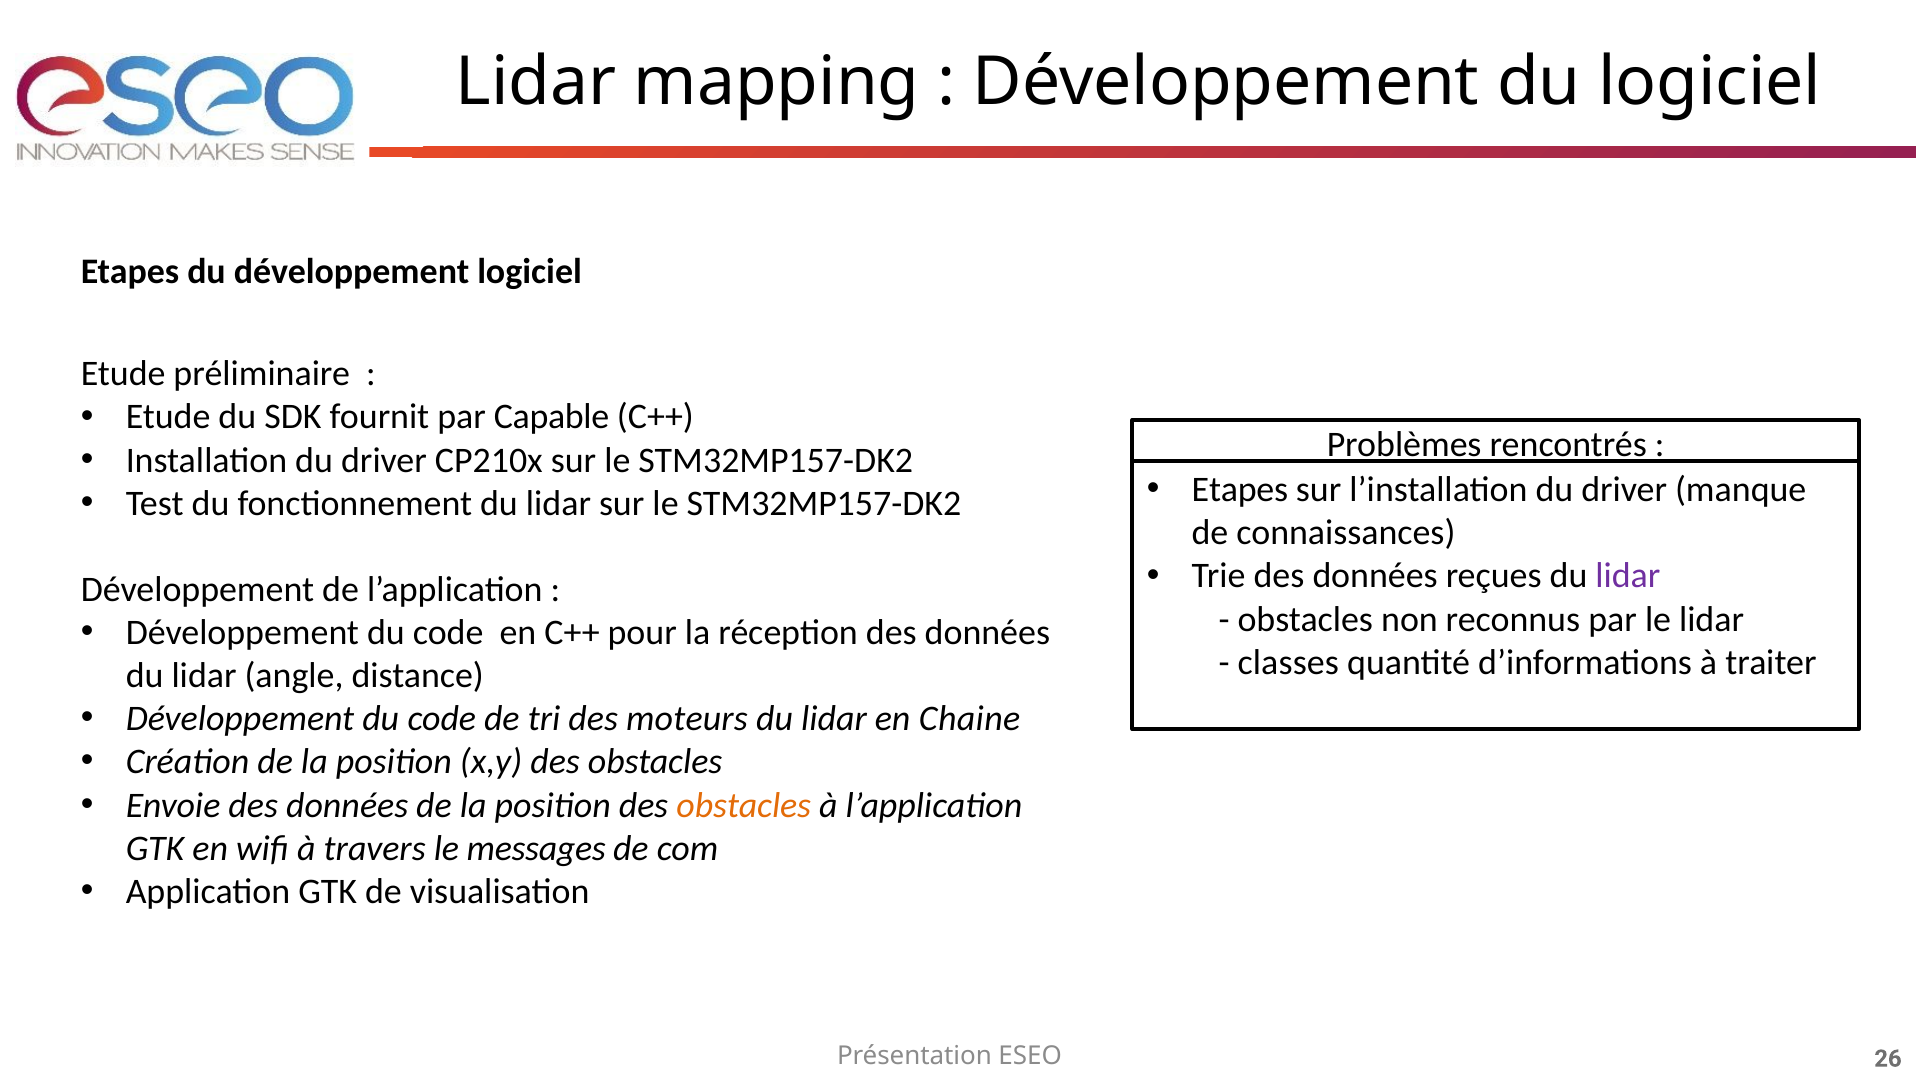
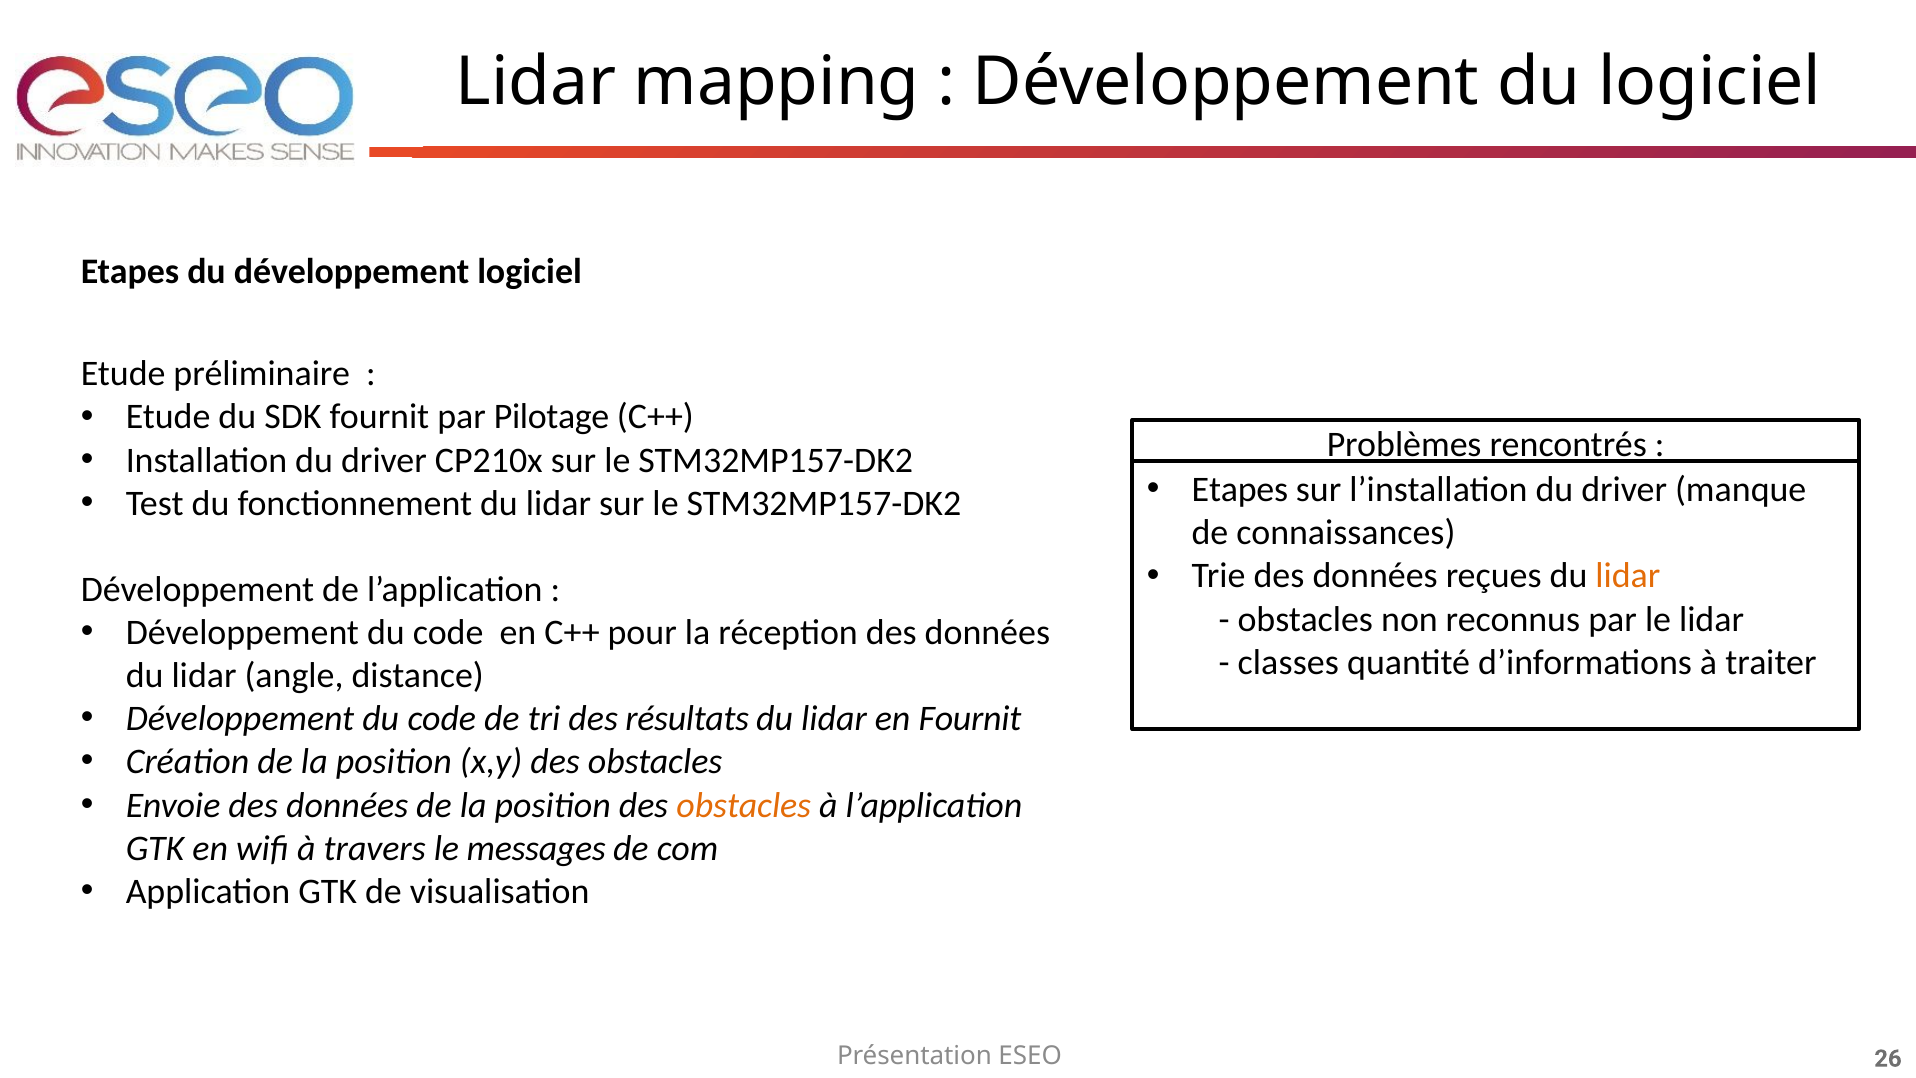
Capable: Capable -> Pilotage (552, 417)
lidar colour: purple -> orange (1628, 576)
moteurs: moteurs -> résultats (687, 719)
en Chaine: Chaine -> Fournit (970, 719)
